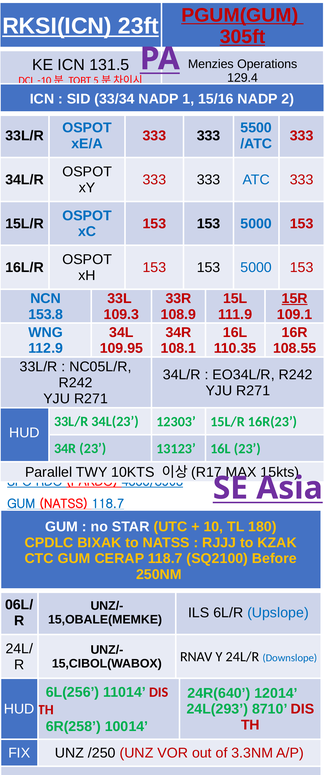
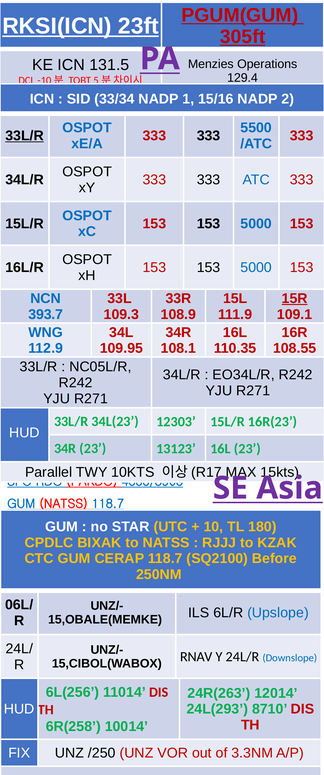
33L/R underline: none -> present (25, 136)
153.8: 153.8 -> 393.7 (46, 314)
24R(640: 24R(640 -> 24R(263 (219, 693)
